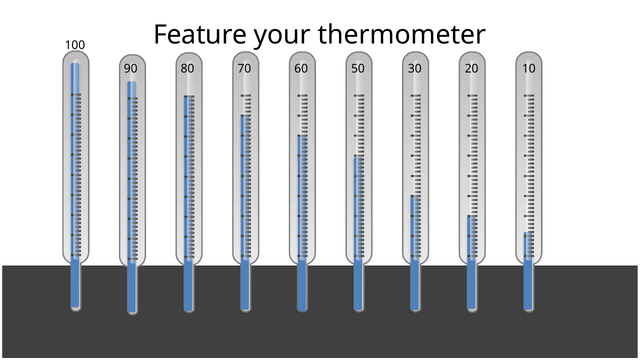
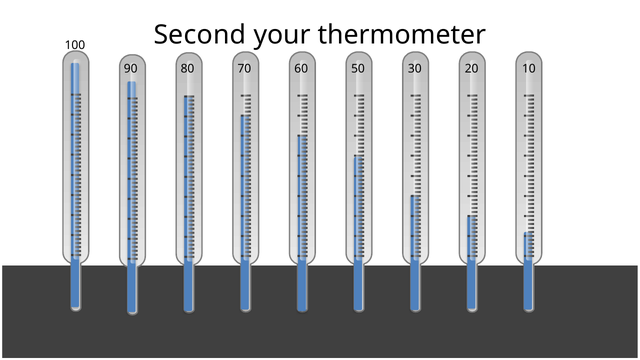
Feature: Feature -> Second (200, 35)
